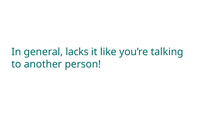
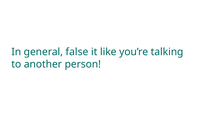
lacks: lacks -> false (77, 52)
